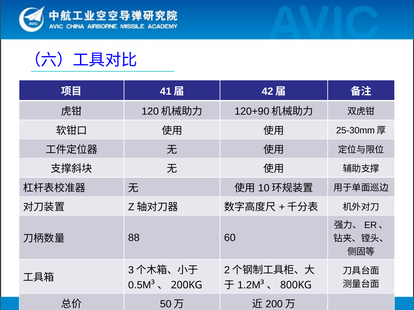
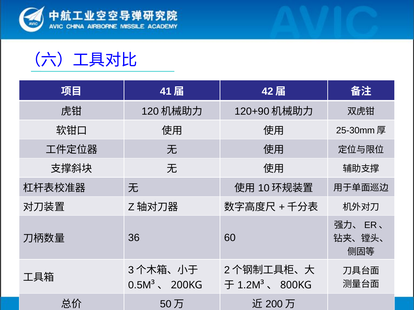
88: 88 -> 36 (134, 238)
